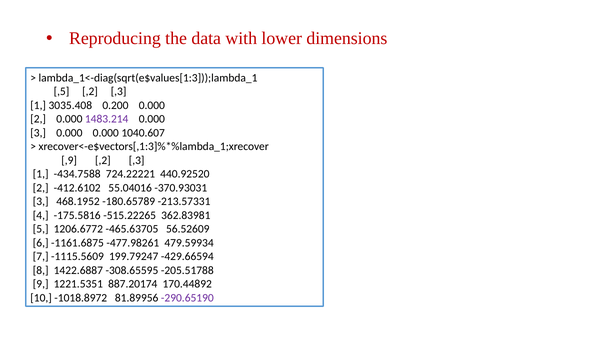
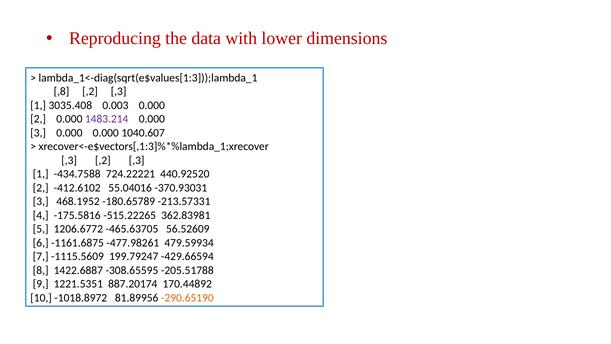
,5: ,5 -> ,8 (61, 91)
0.200: 0.200 -> 0.003 (115, 105)
,9: ,9 -> ,3 (69, 160)
-290.65190 colour: purple -> orange (187, 298)
